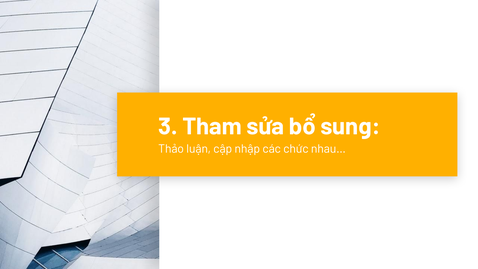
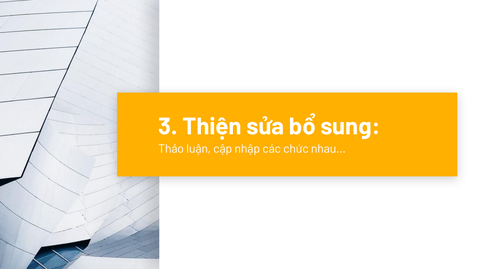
Tham: Tham -> Thiện (212, 127)
